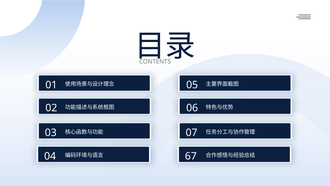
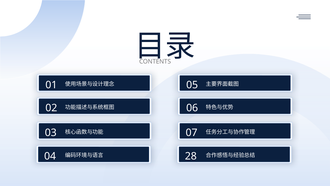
67: 67 -> 28 (191, 156)
